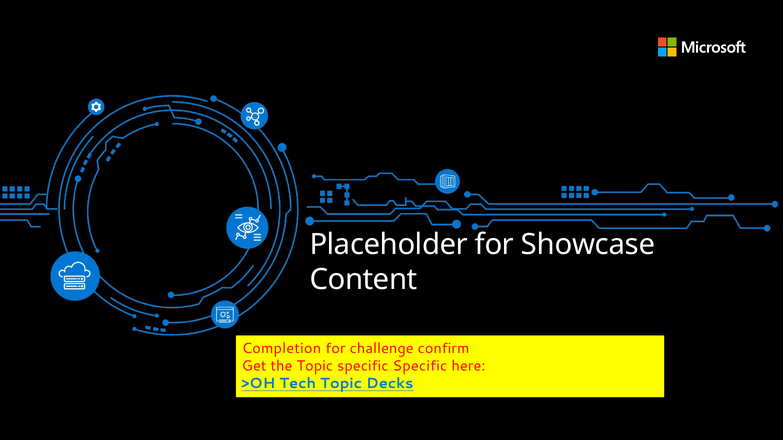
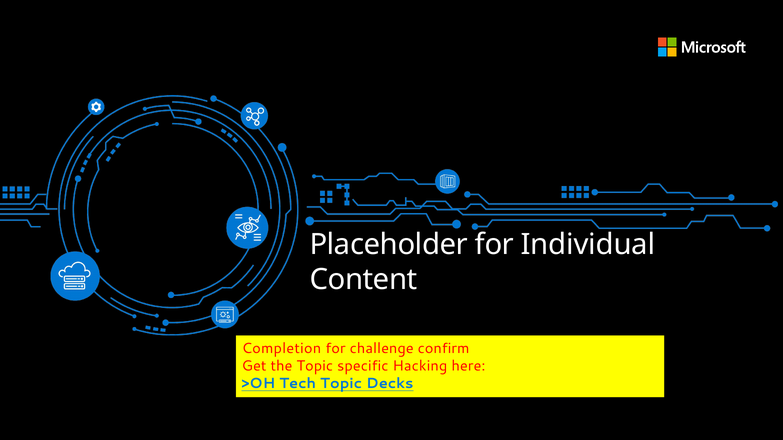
Showcase: Showcase -> Individual (588, 245)
specific Specific: Specific -> Hacking (420, 366)
